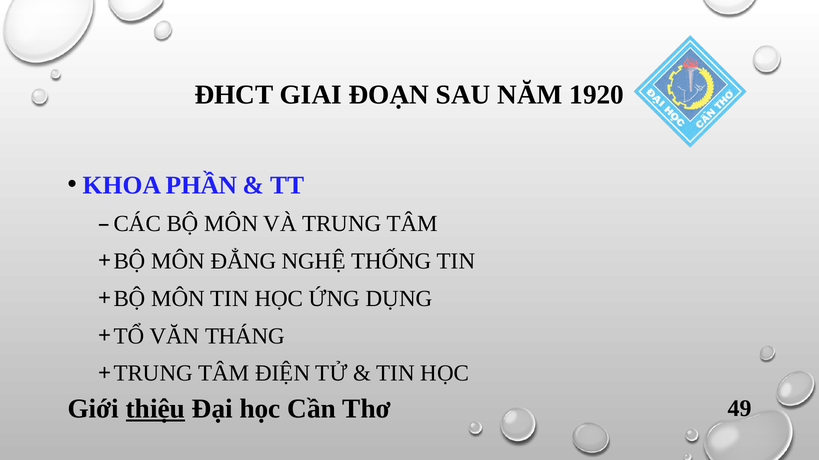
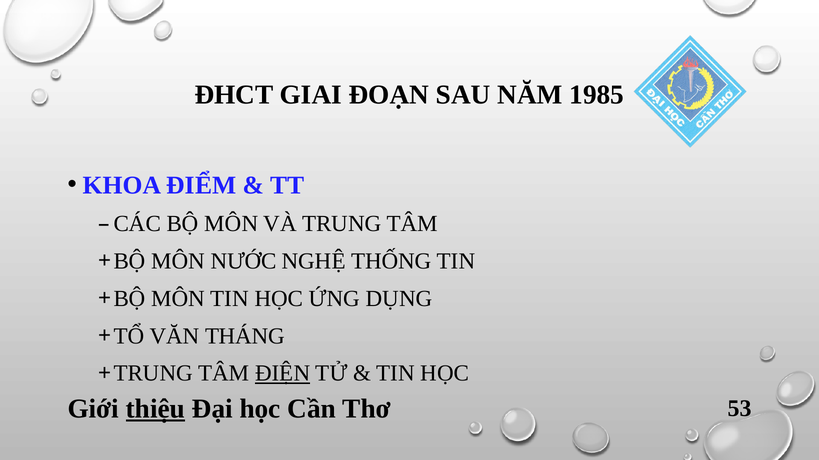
1920: 1920 -> 1985 (597, 95)
PHẦN: PHẦN -> ĐIỂM (201, 185)
ĐẲNG: ĐẲNG -> NƯỚC (244, 262)
ĐIỆN underline: none -> present (283, 374)
49: 49 -> 53 (740, 409)
